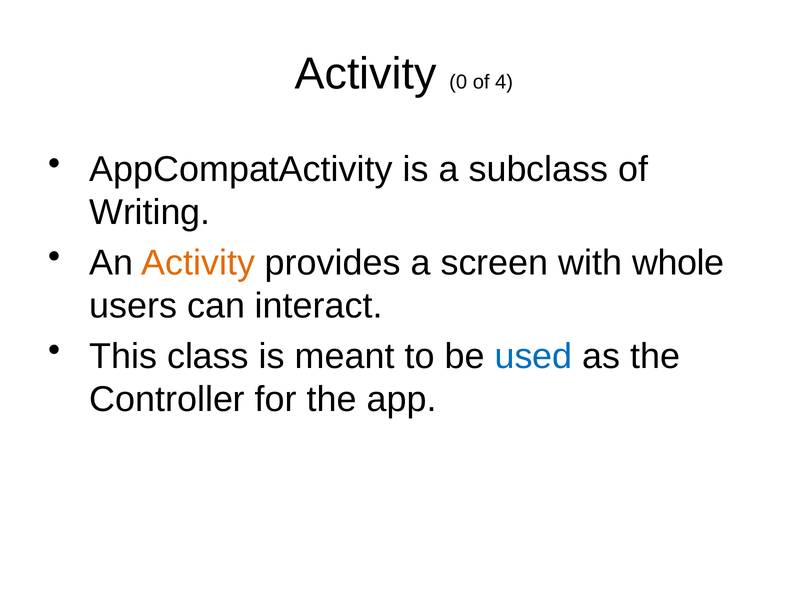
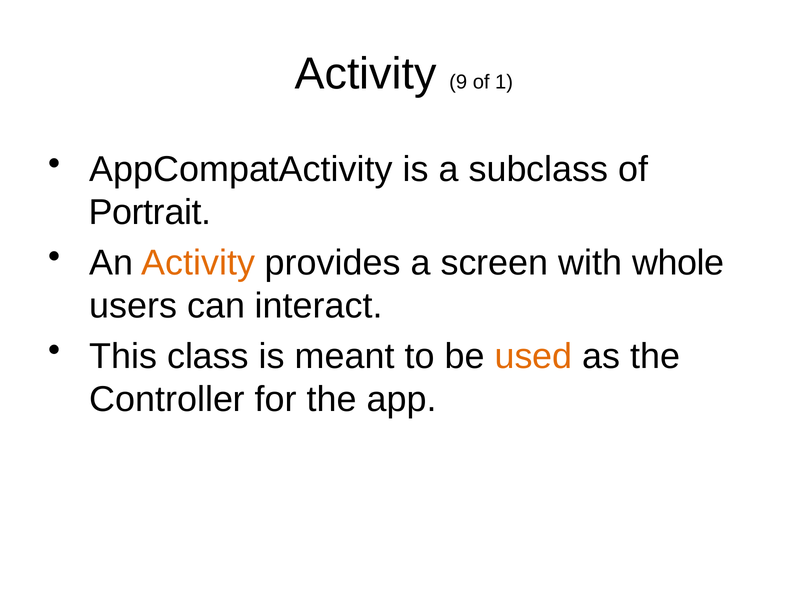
0: 0 -> 9 (458, 82)
4: 4 -> 1 (504, 82)
Writing: Writing -> Portrait (150, 213)
used colour: blue -> orange (533, 356)
